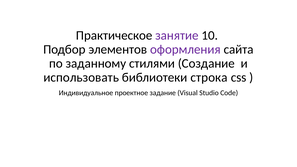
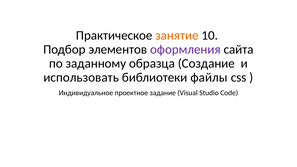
занятие colour: purple -> orange (177, 35)
стилями: стилями -> образца (152, 63)
строка: строка -> файлы (209, 77)
